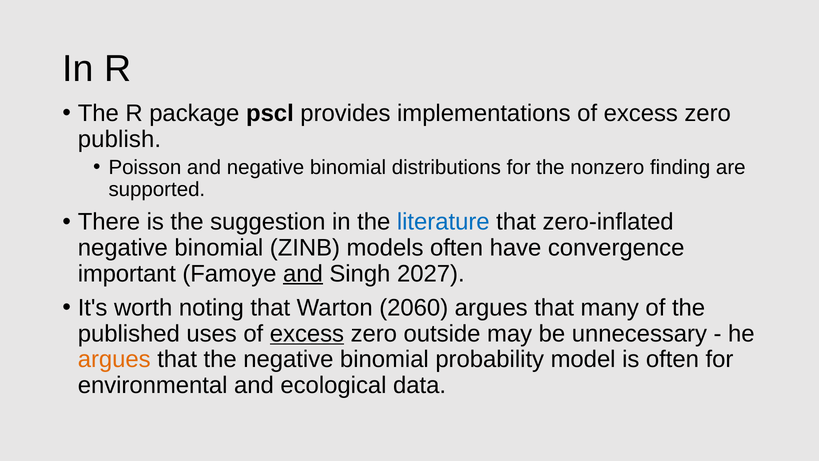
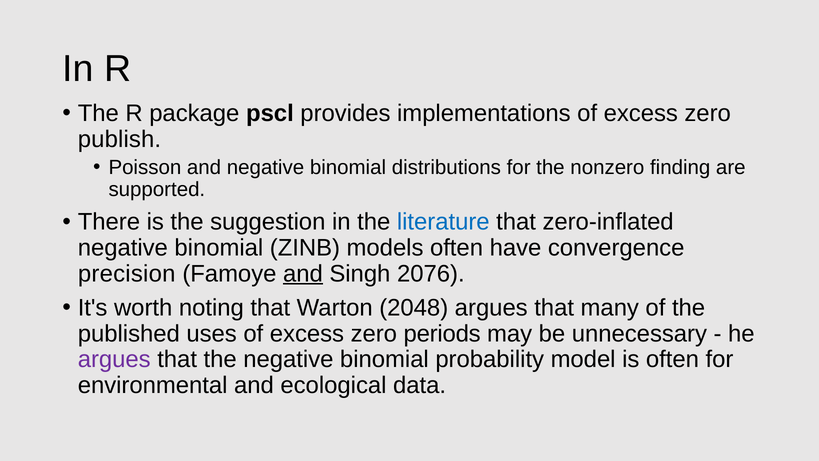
important: important -> precision (127, 273)
2027: 2027 -> 2076 (431, 273)
2060: 2060 -> 2048 (414, 308)
excess underline: present -> none (307, 333)
outside: outside -> periods (442, 333)
argues colour: orange -> purple (114, 359)
